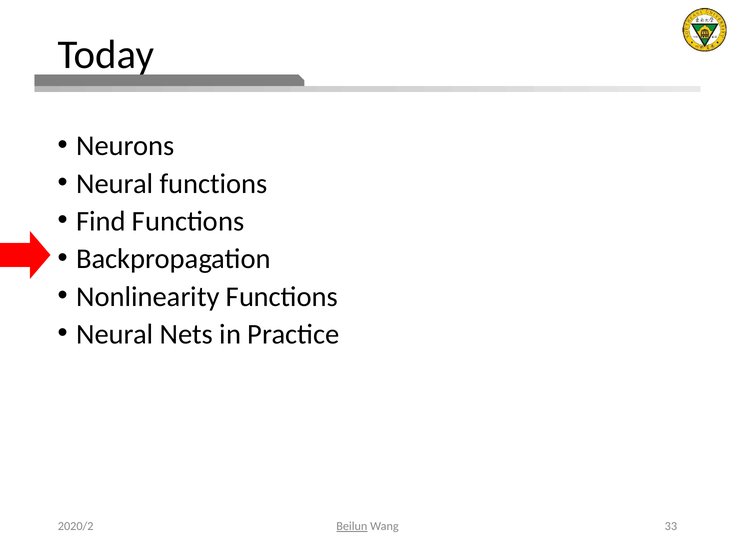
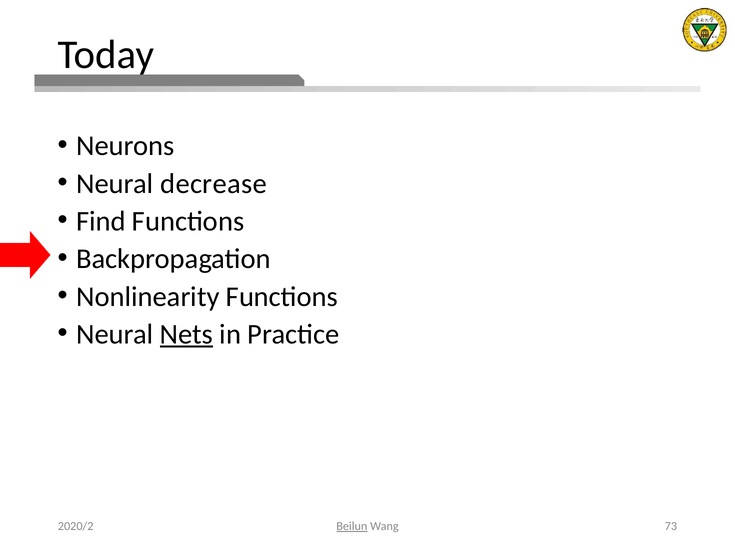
Neural functions: functions -> decrease (213, 184)
Nets underline: none -> present (186, 334)
33: 33 -> 73 (671, 526)
